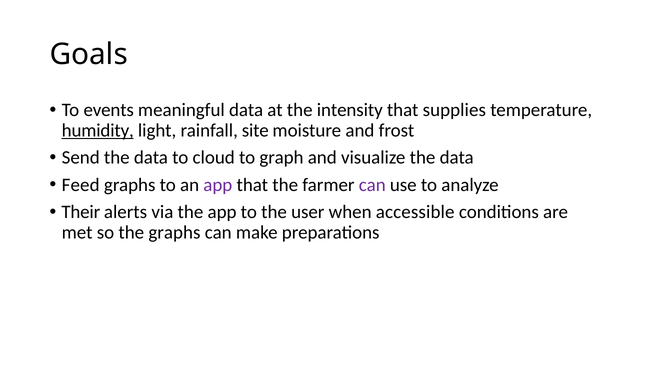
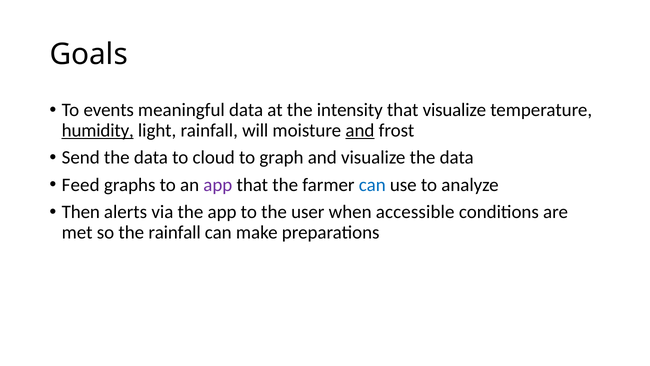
that supplies: supplies -> visualize (454, 110)
site: site -> will (255, 130)
and underline: none -> present (360, 130)
can colour: purple -> blue (372, 185)
Their: Their -> Then (81, 212)
the graphs: graphs -> rainfall (175, 232)
